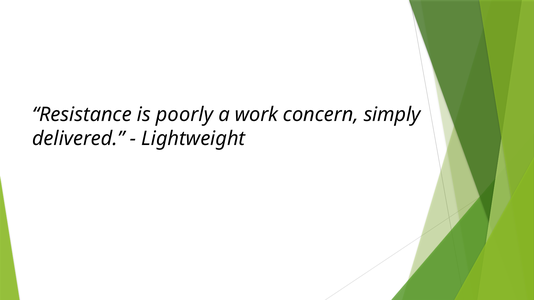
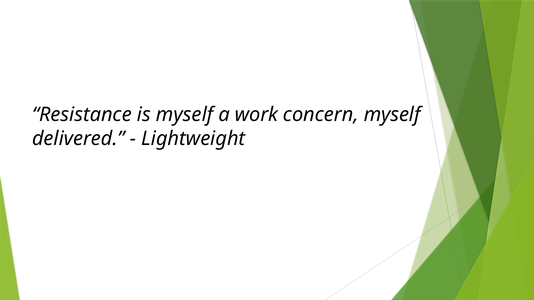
is poorly: poorly -> myself (185, 115)
concern simply: simply -> myself (392, 115)
